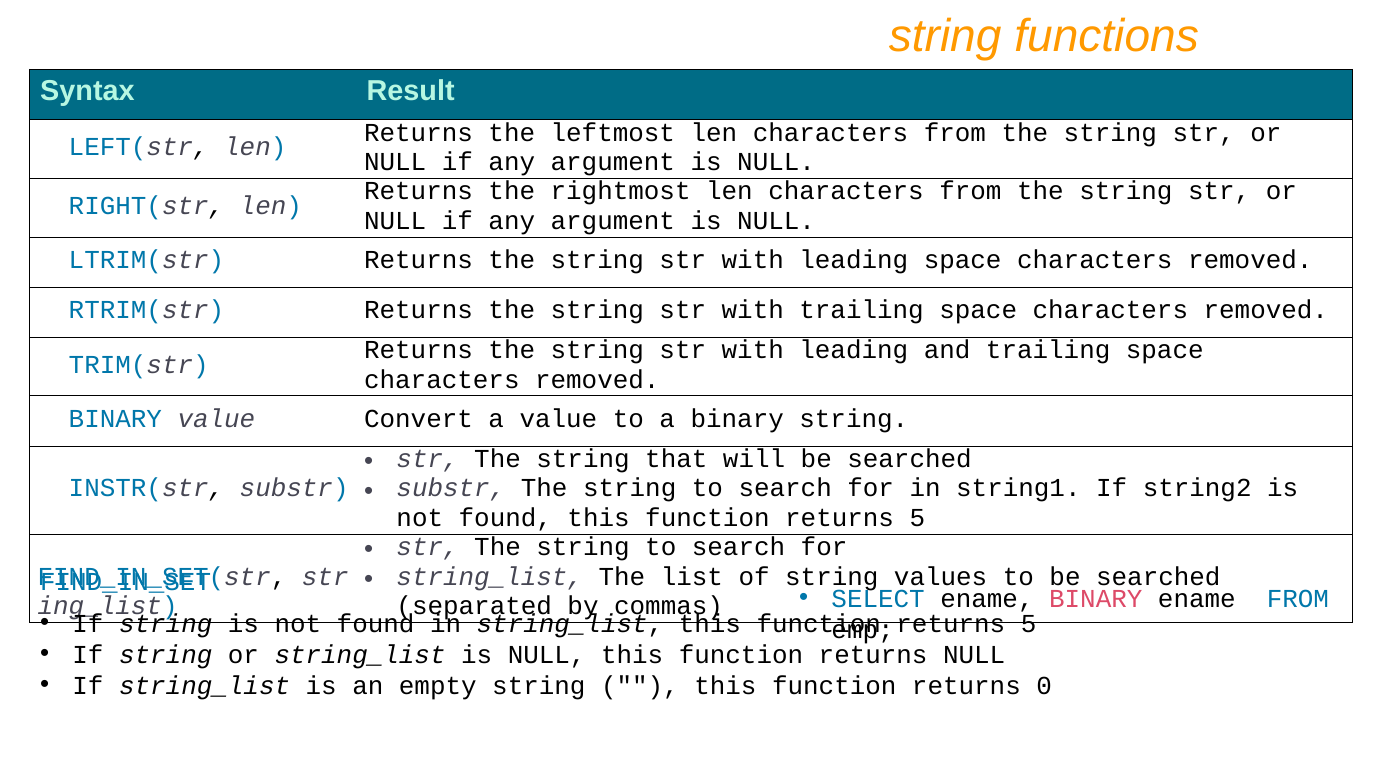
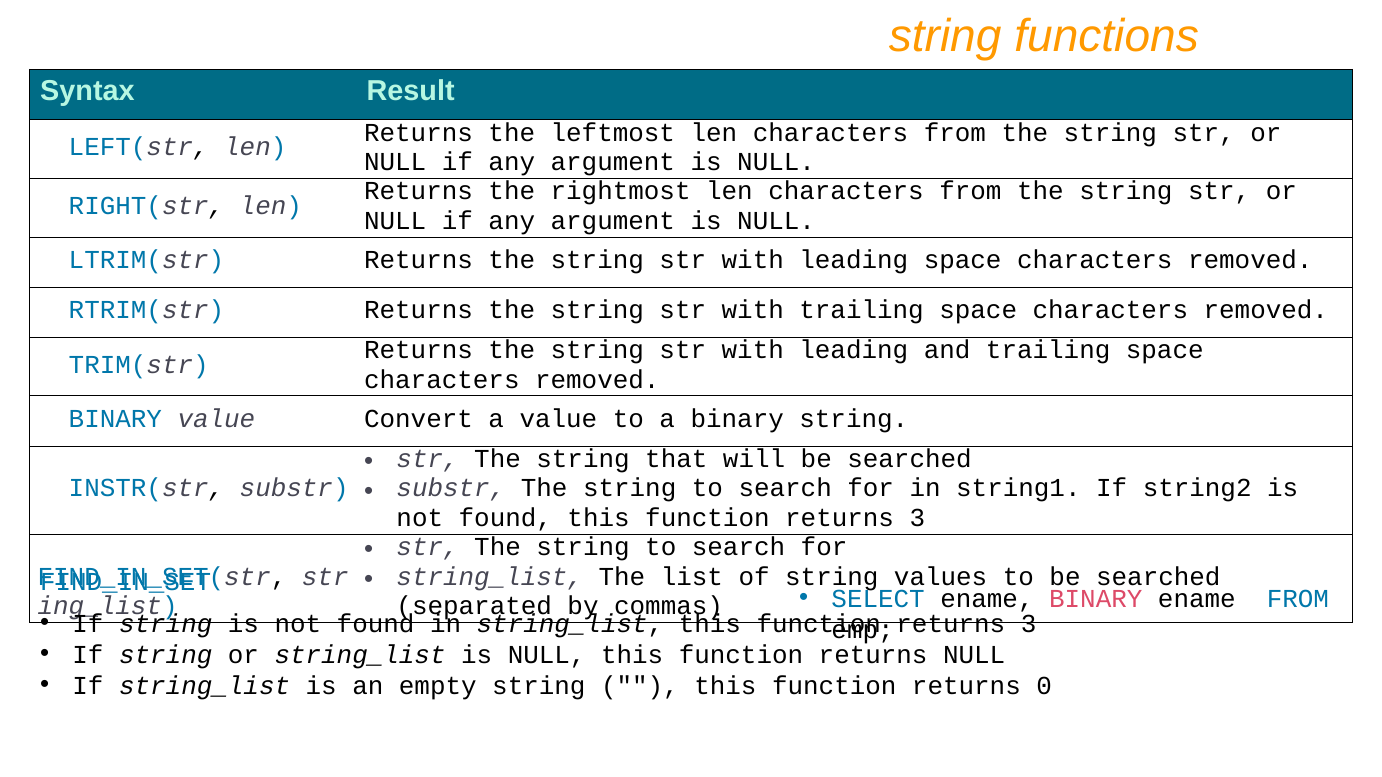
5: 5 -> 3 (917, 518)
5: 5 -> 3 (1029, 624)
